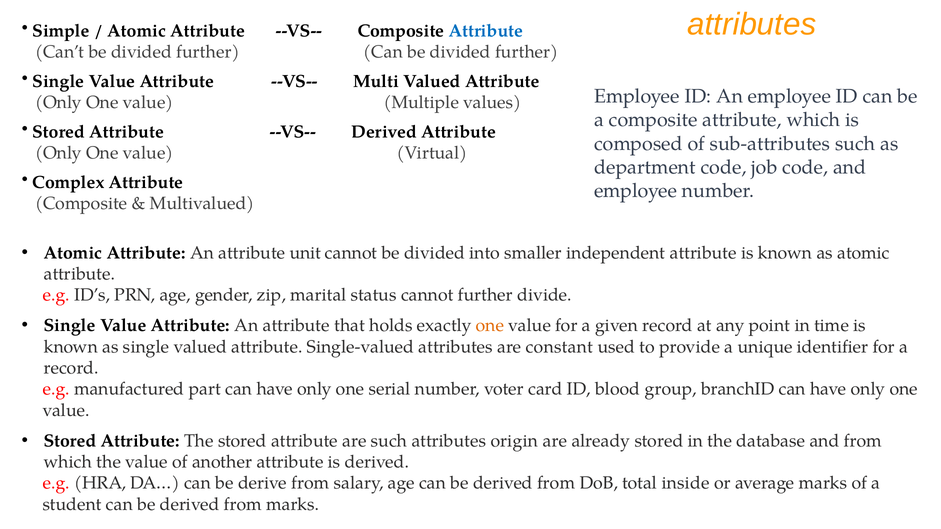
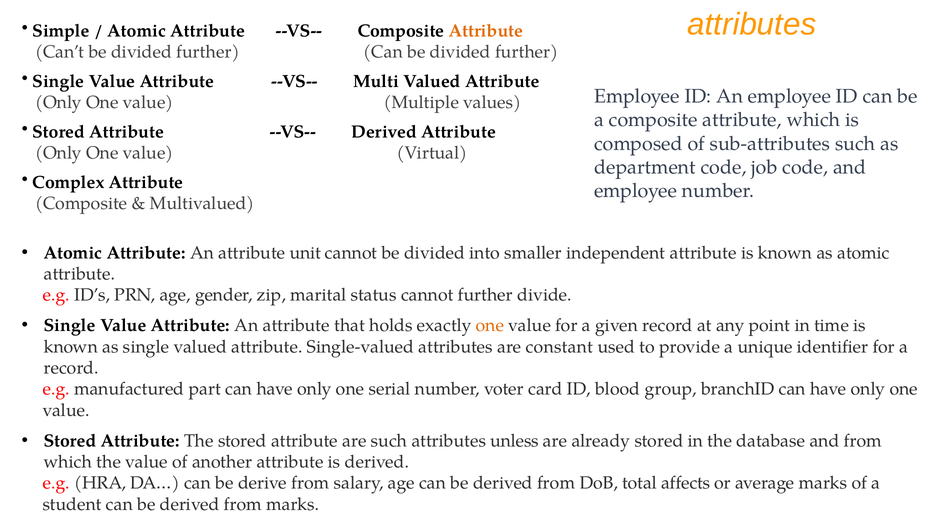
Attribute colour: blue -> orange (486, 31)
origin: origin -> unless (515, 441)
inside: inside -> affects (686, 483)
